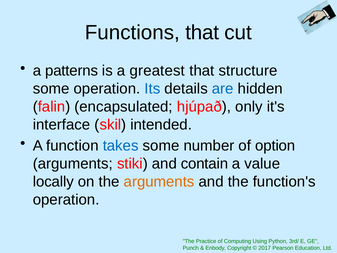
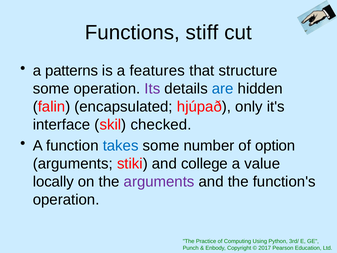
Functions that: that -> stiff (202, 33)
greatest: greatest -> features (157, 71)
Its colour: blue -> purple (152, 89)
intended: intended -> checked (161, 125)
contain: contain -> college (204, 164)
arguments colour: orange -> purple (159, 182)
